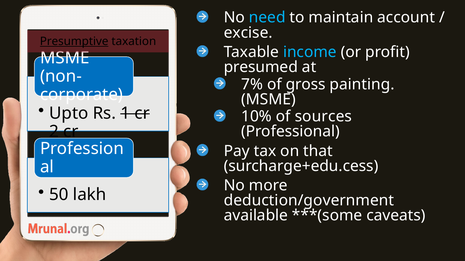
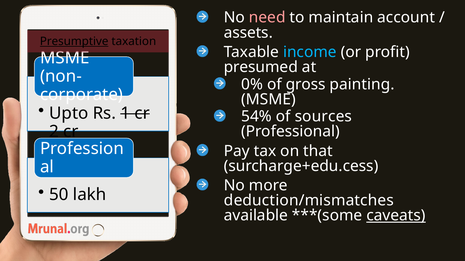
need colour: light blue -> pink (267, 18)
excise: excise -> assets (248, 33)
7%: 7% -> 0% (252, 84)
10%: 10% -> 54% (257, 117)
deduction/government: deduction/government -> deduction/mismatches (309, 201)
caveats underline: none -> present (396, 216)
